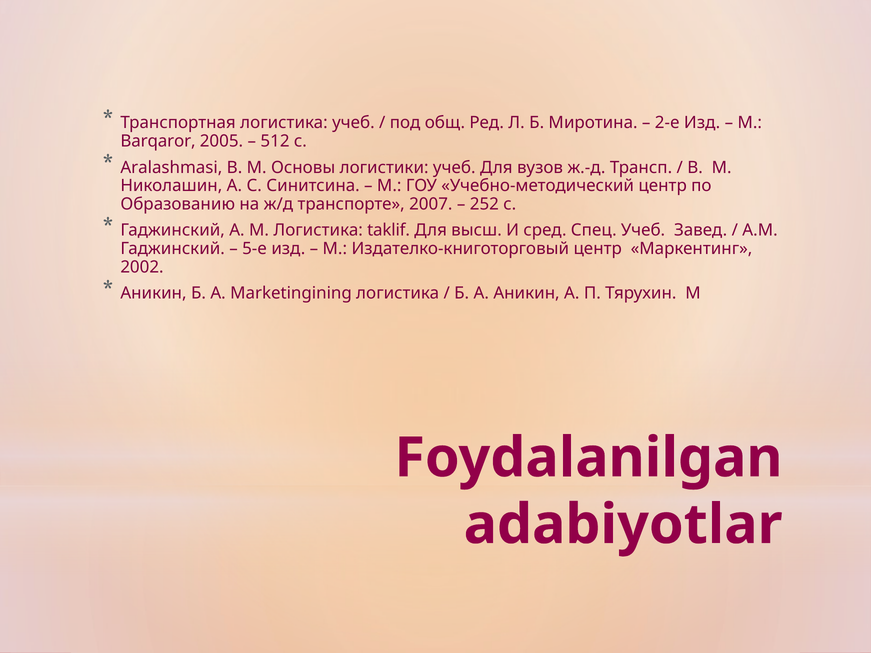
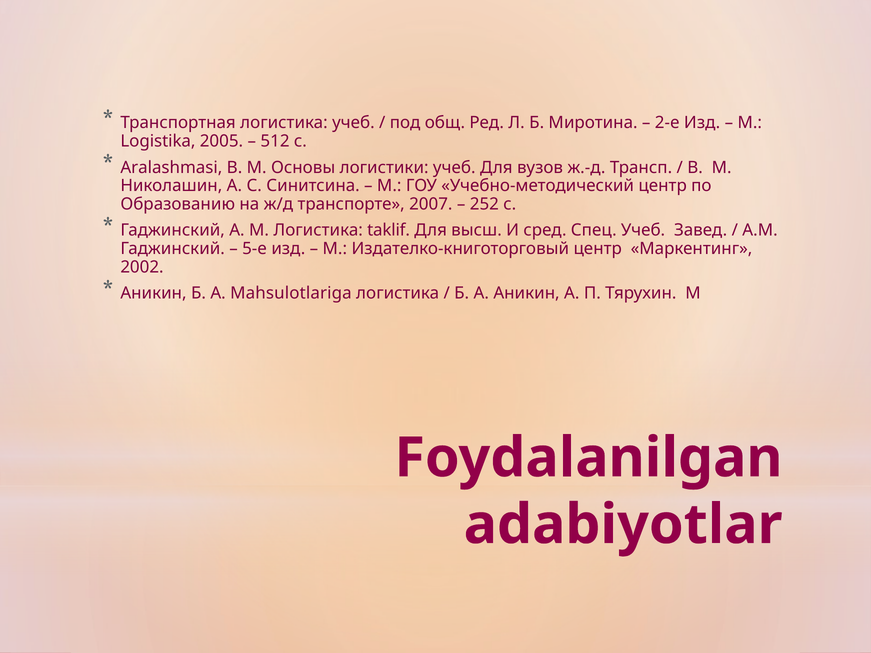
Barqaror: Barqaror -> Logistika (158, 141)
Marketingining: Marketingining -> Mahsulotlariga (291, 293)
